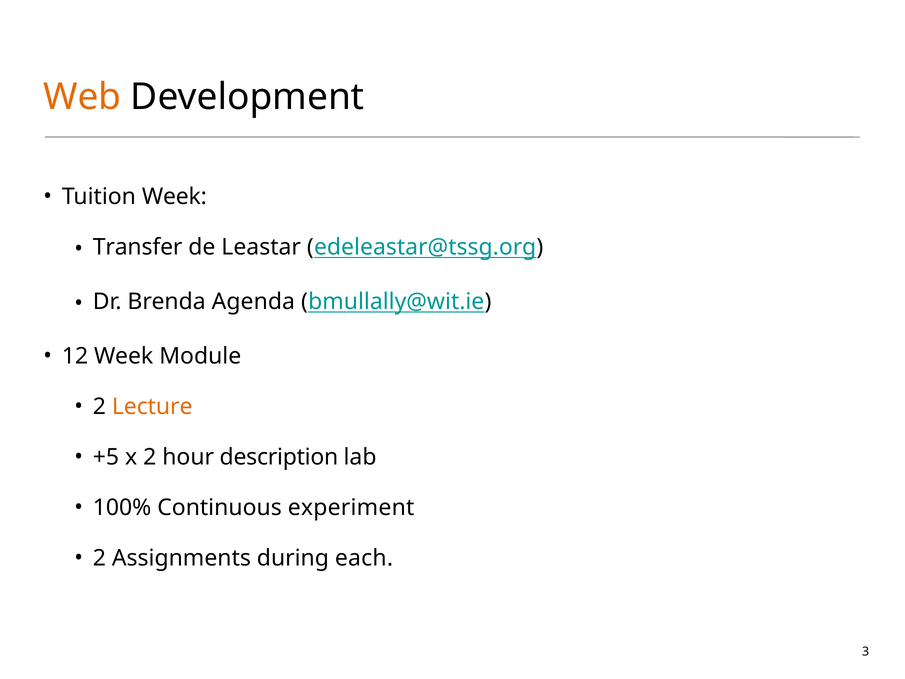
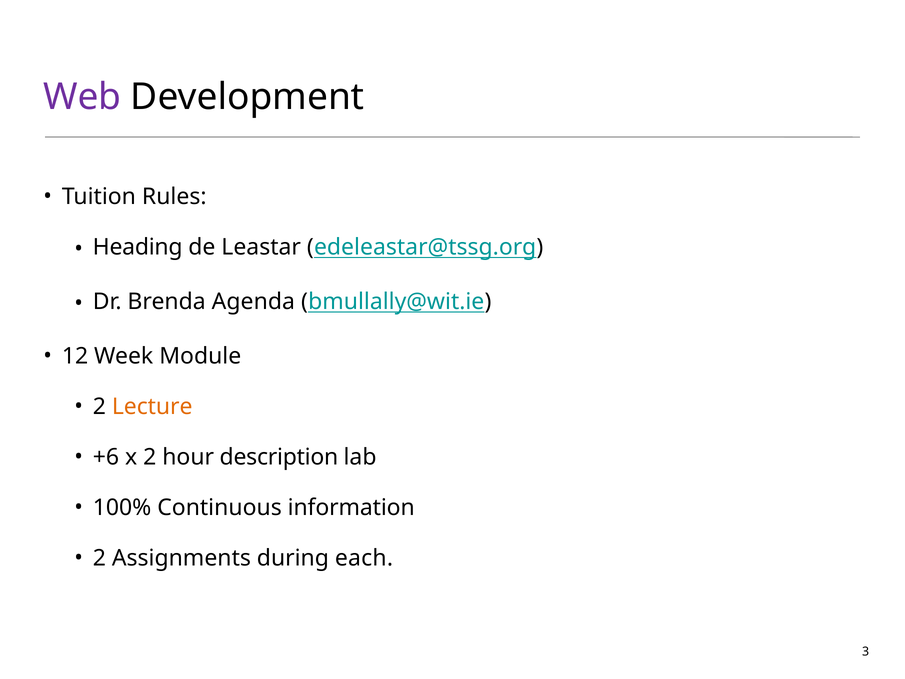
Web colour: orange -> purple (82, 97)
Tuition Week: Week -> Rules (174, 197)
Transfer: Transfer -> Heading (138, 247)
+5: +5 -> +6 (106, 457)
experiment: experiment -> information (351, 507)
